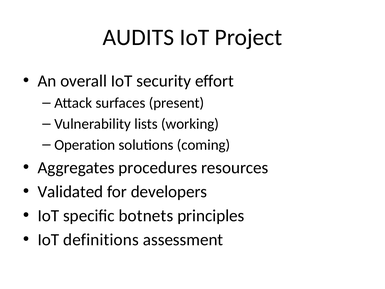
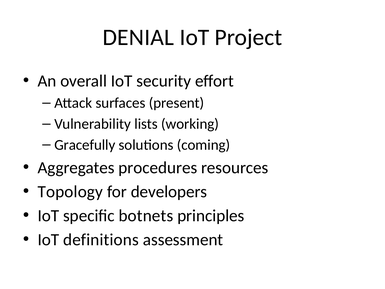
AUDITS: AUDITS -> DENIAL (138, 37)
Operation: Operation -> Gracefully (85, 145)
Validated: Validated -> Topology (70, 192)
